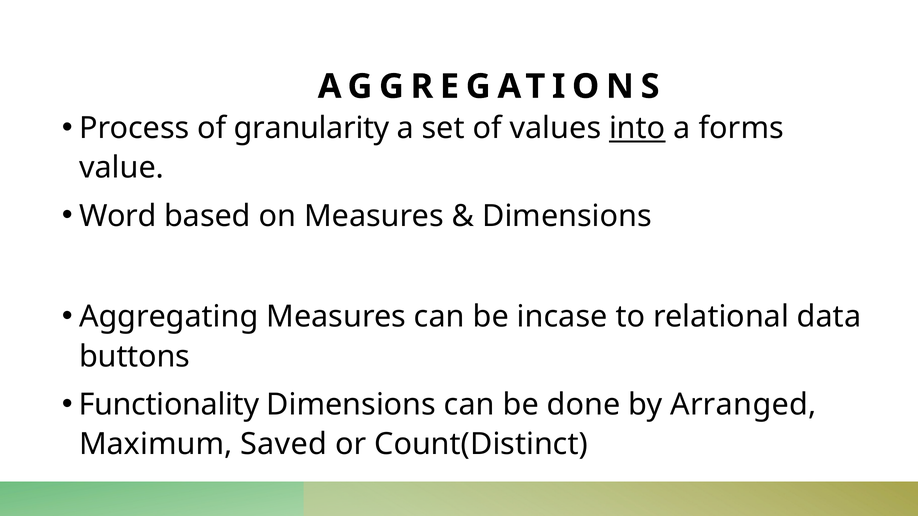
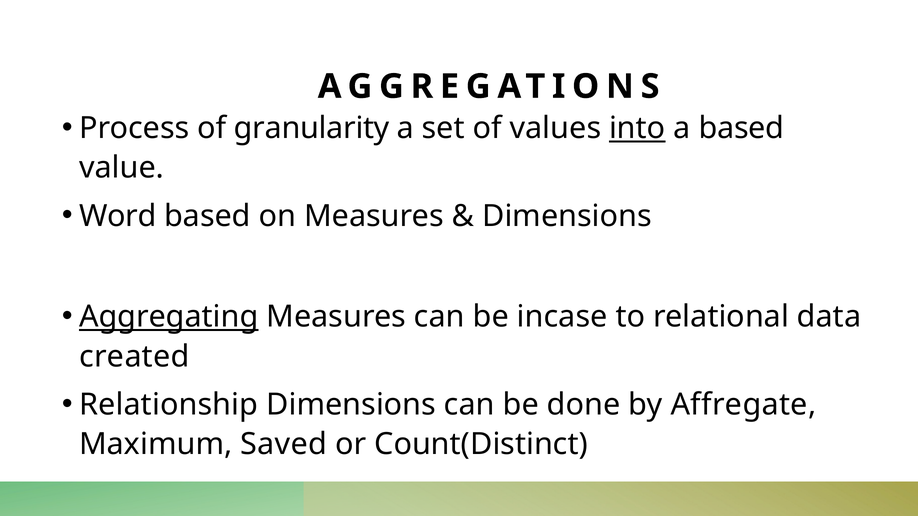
a forms: forms -> based (741, 128)
Aggregating underline: none -> present (169, 317)
buttons: buttons -> created (134, 357)
Functionality: Functionality -> Relationship (169, 405)
Arranged: Arranged -> Affregate (743, 405)
